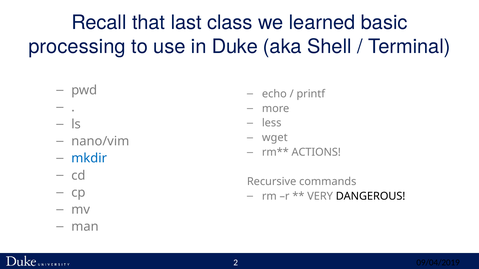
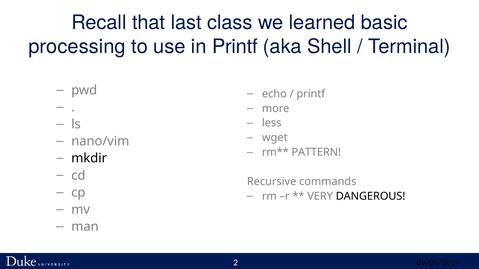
in Duke: Duke -> Printf (235, 47)
ACTIONS: ACTIONS -> PATTERN (316, 153)
mkdir colour: blue -> black (89, 159)
